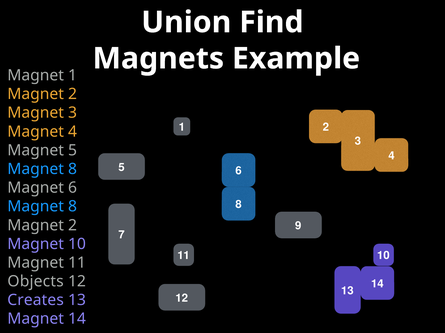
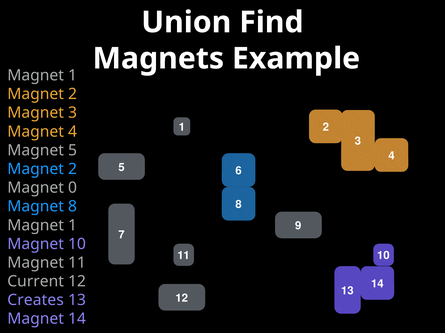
8: 8 -> 2 (72, 169)
Magnet 6: 6 -> 0 (72, 188)
2: 2 -> 1 (72, 226)
Objects: Objects -> Current (36, 282)
